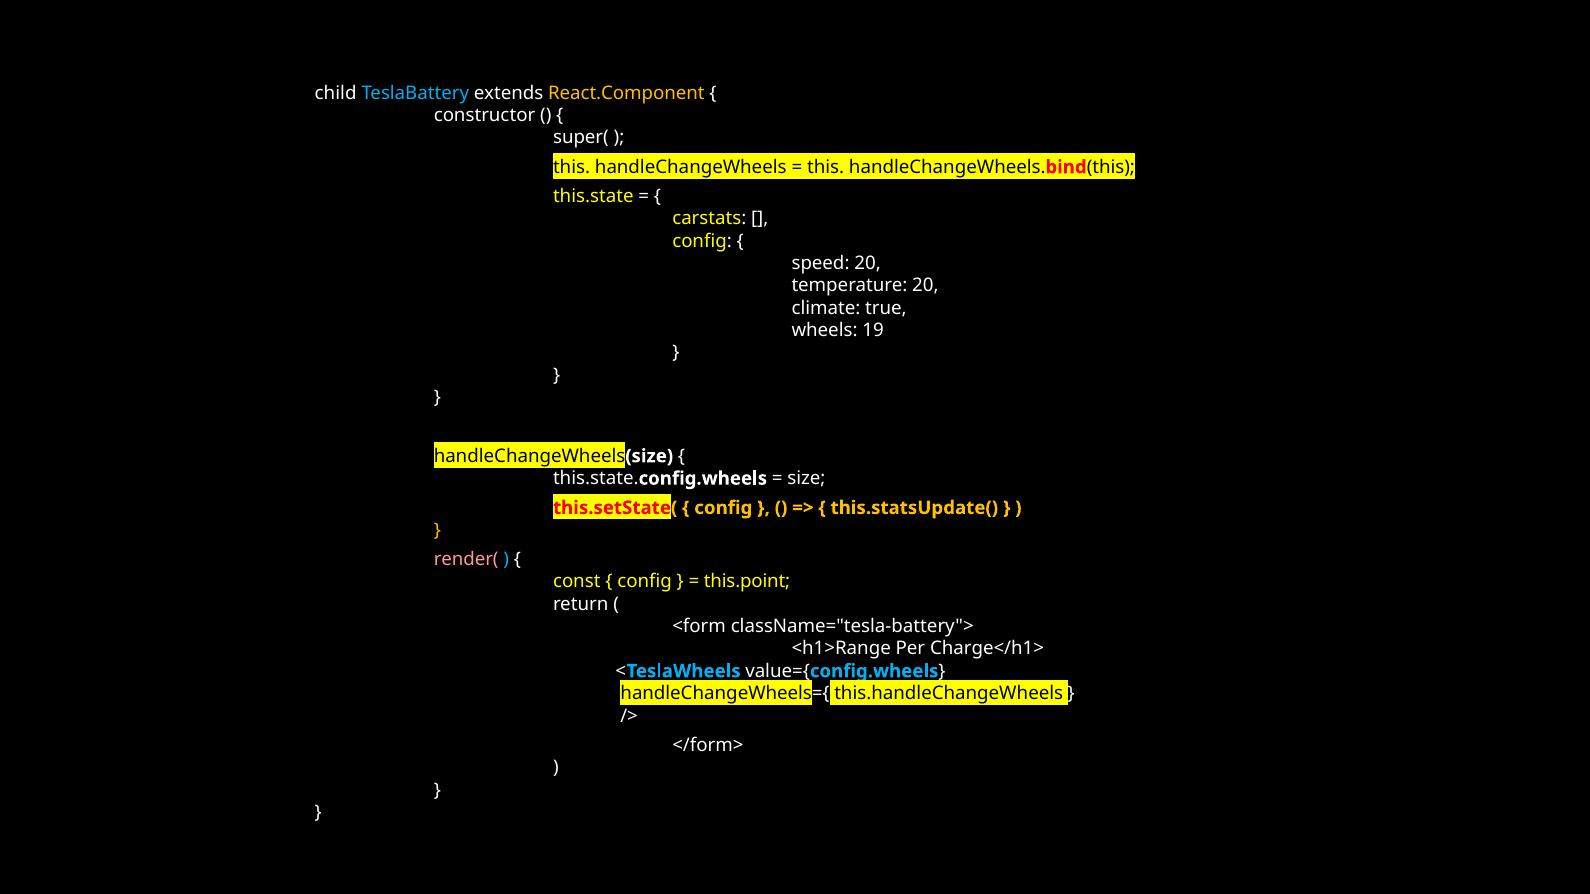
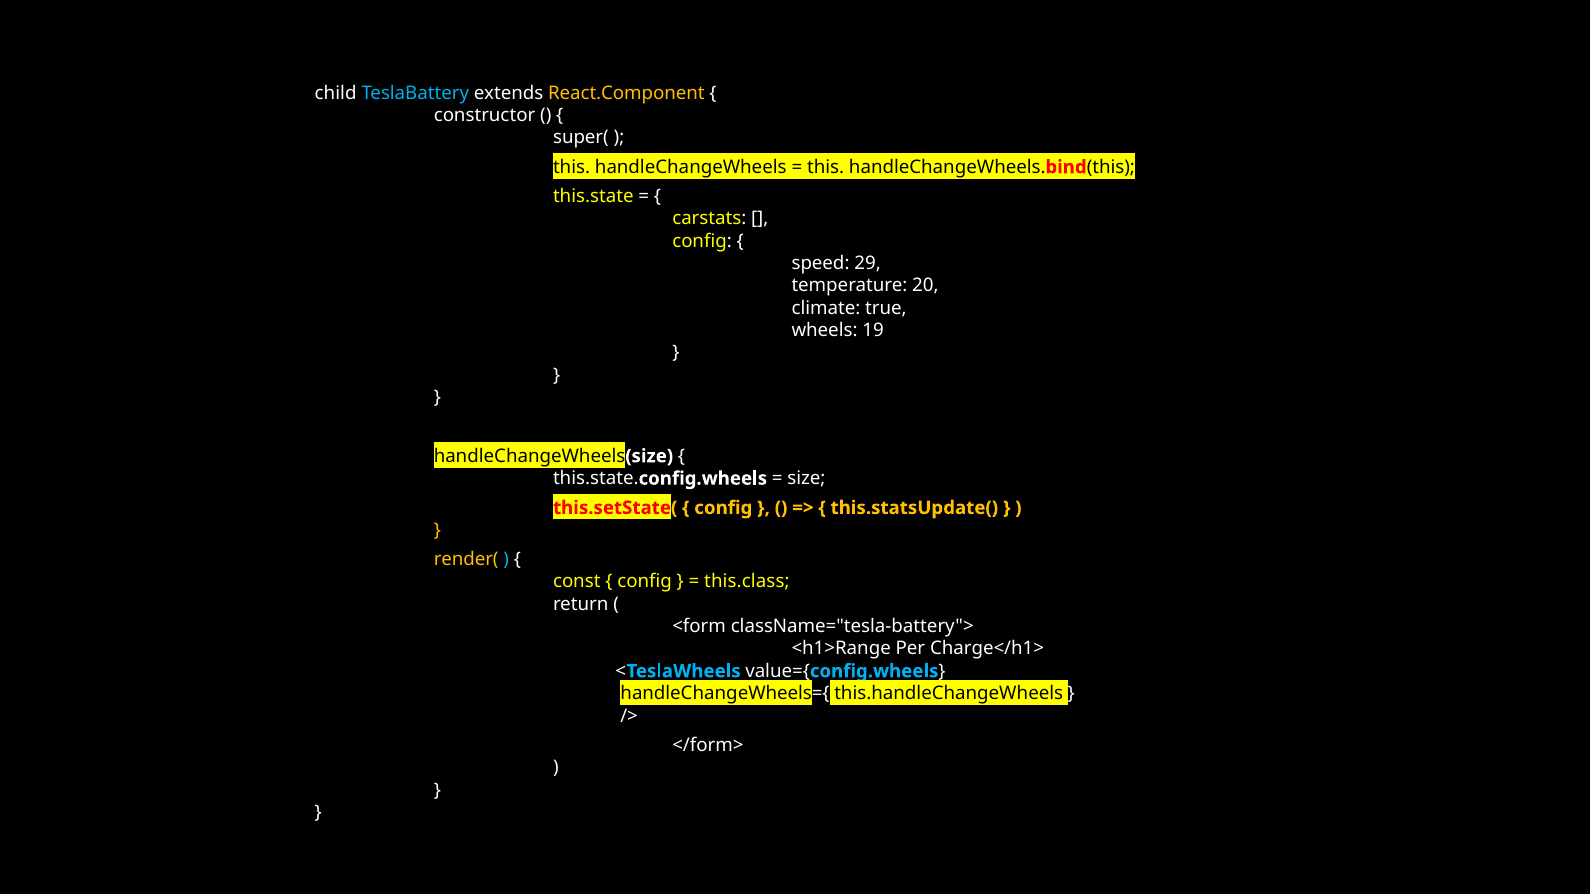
speed 20: 20 -> 29 (868, 264)
render( colour: pink -> yellow (466, 560)
this.point: this.point -> this.class (747, 582)
